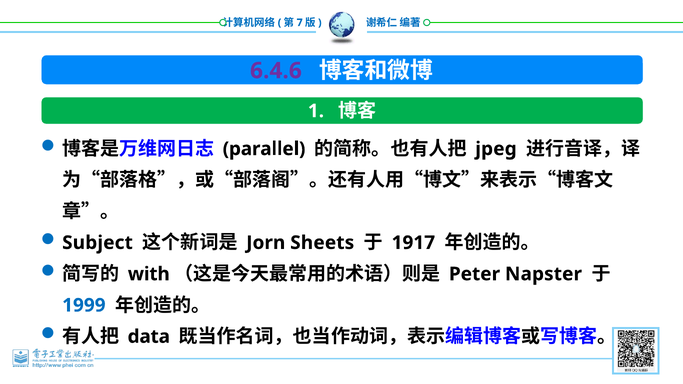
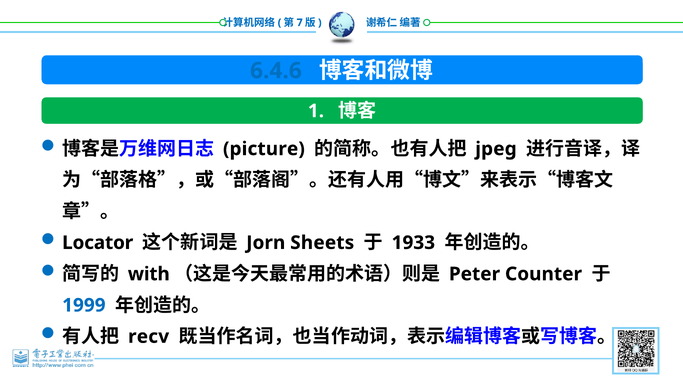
6.4.6 colour: purple -> blue (276, 71)
parallel: parallel -> picture (264, 149)
Subject: Subject -> Locator (98, 243)
1917: 1917 -> 1933 (413, 243)
Napster: Napster -> Counter (544, 274)
data: data -> recv (149, 337)
